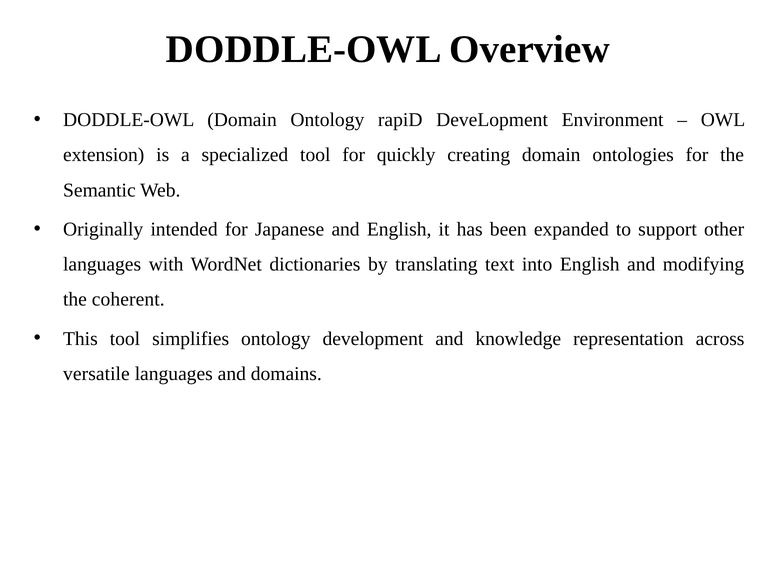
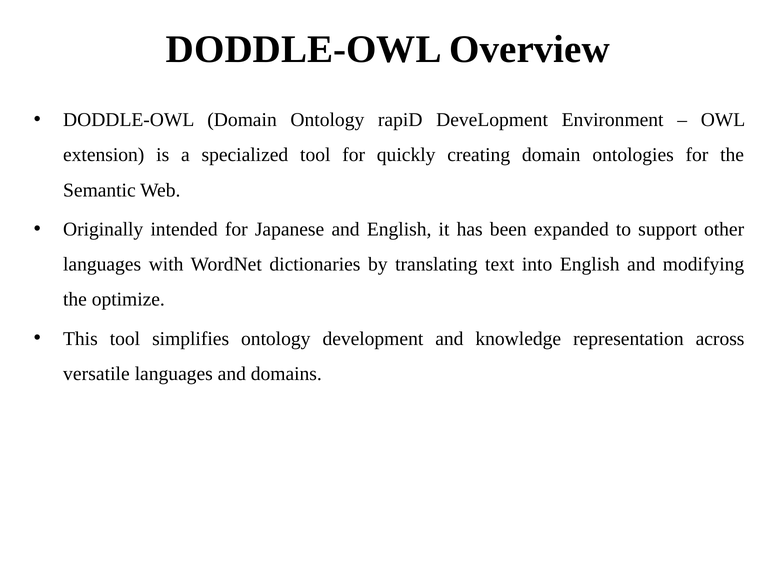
coherent: coherent -> optimize (128, 300)
